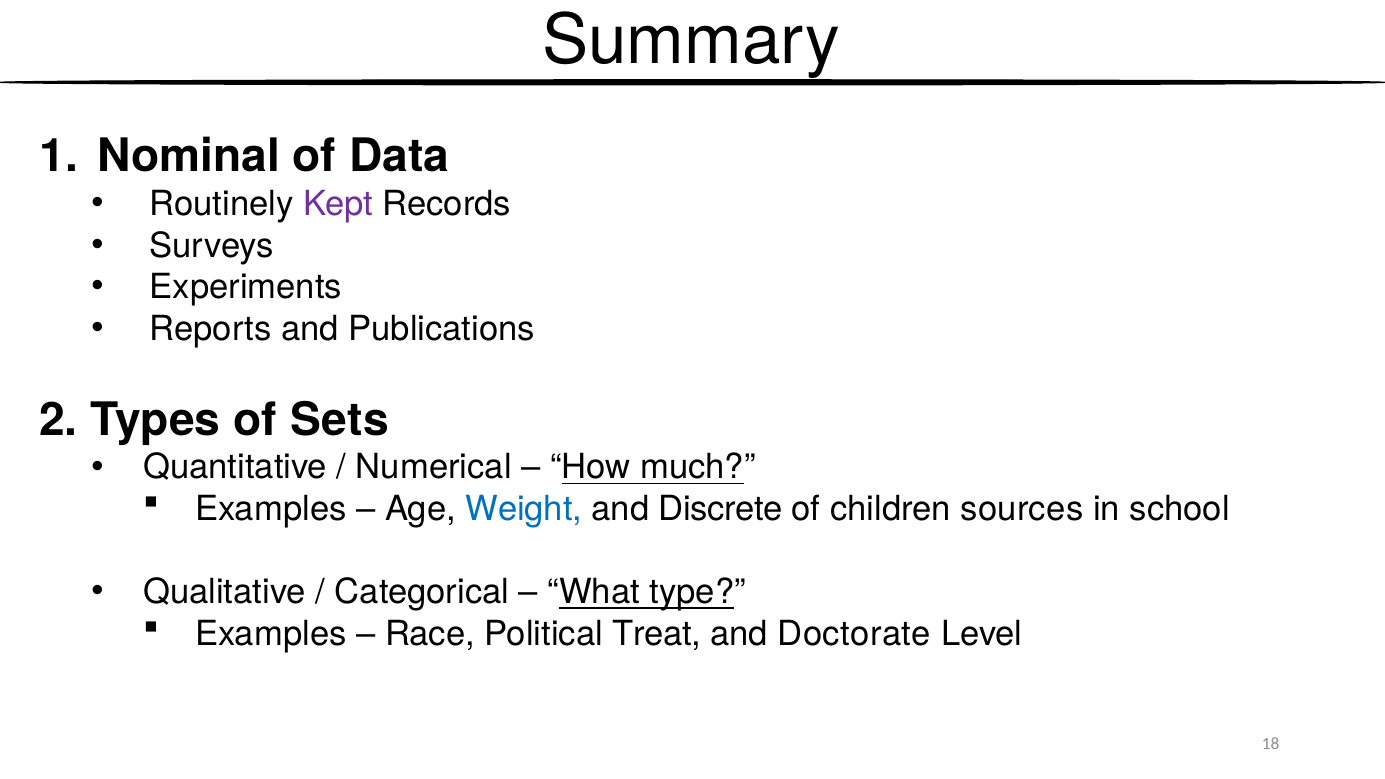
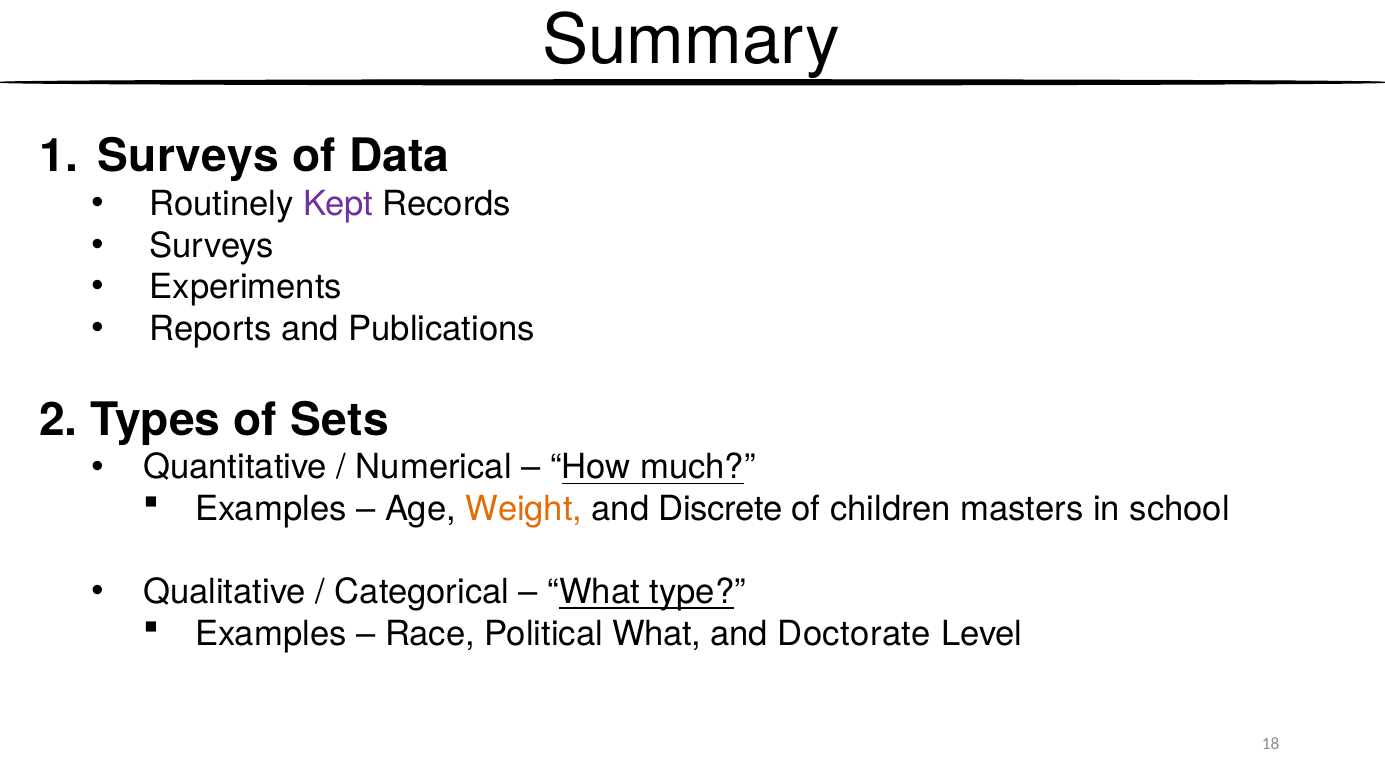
Nominal: Nominal -> Surveys (189, 157)
Weight colour: blue -> orange (524, 509)
sources: sources -> masters (1022, 509)
Political Treat: Treat -> What (657, 634)
